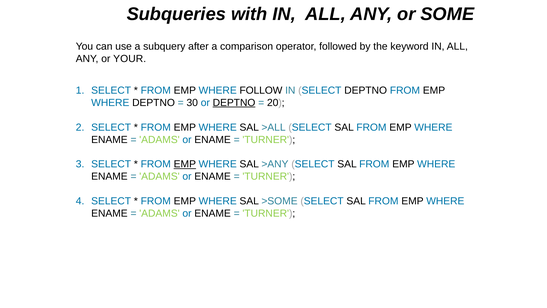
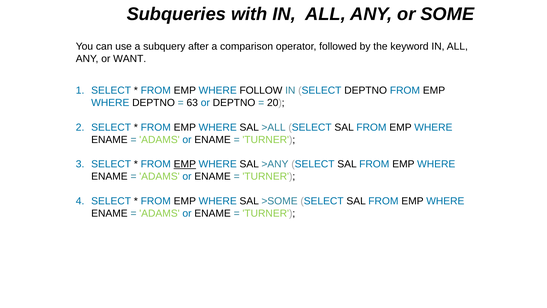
YOUR: YOUR -> WANT (130, 59)
30: 30 -> 63 (192, 103)
DEPTNO underline: present -> none (234, 103)
